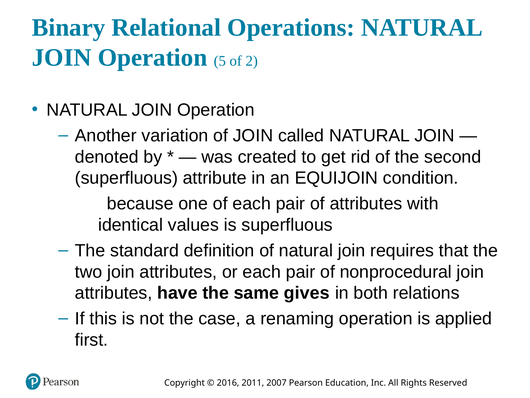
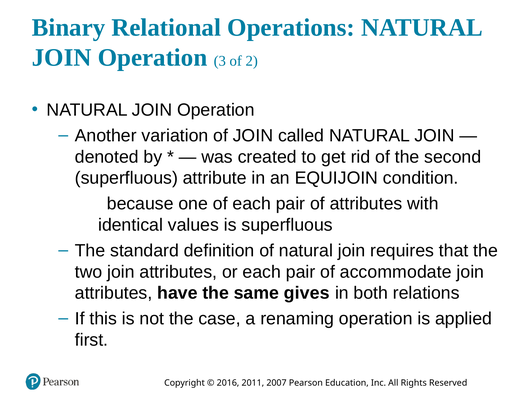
5: 5 -> 3 (220, 61)
nonprocedural: nonprocedural -> accommodate (396, 272)
